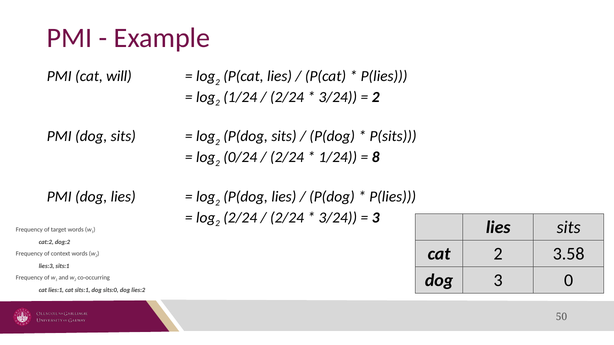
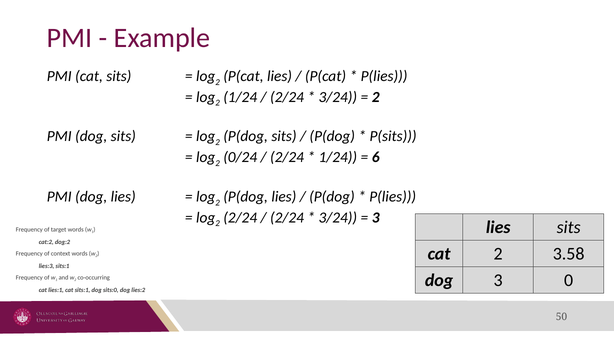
cat will: will -> sits (119, 76)
8: 8 -> 6 (376, 158)
